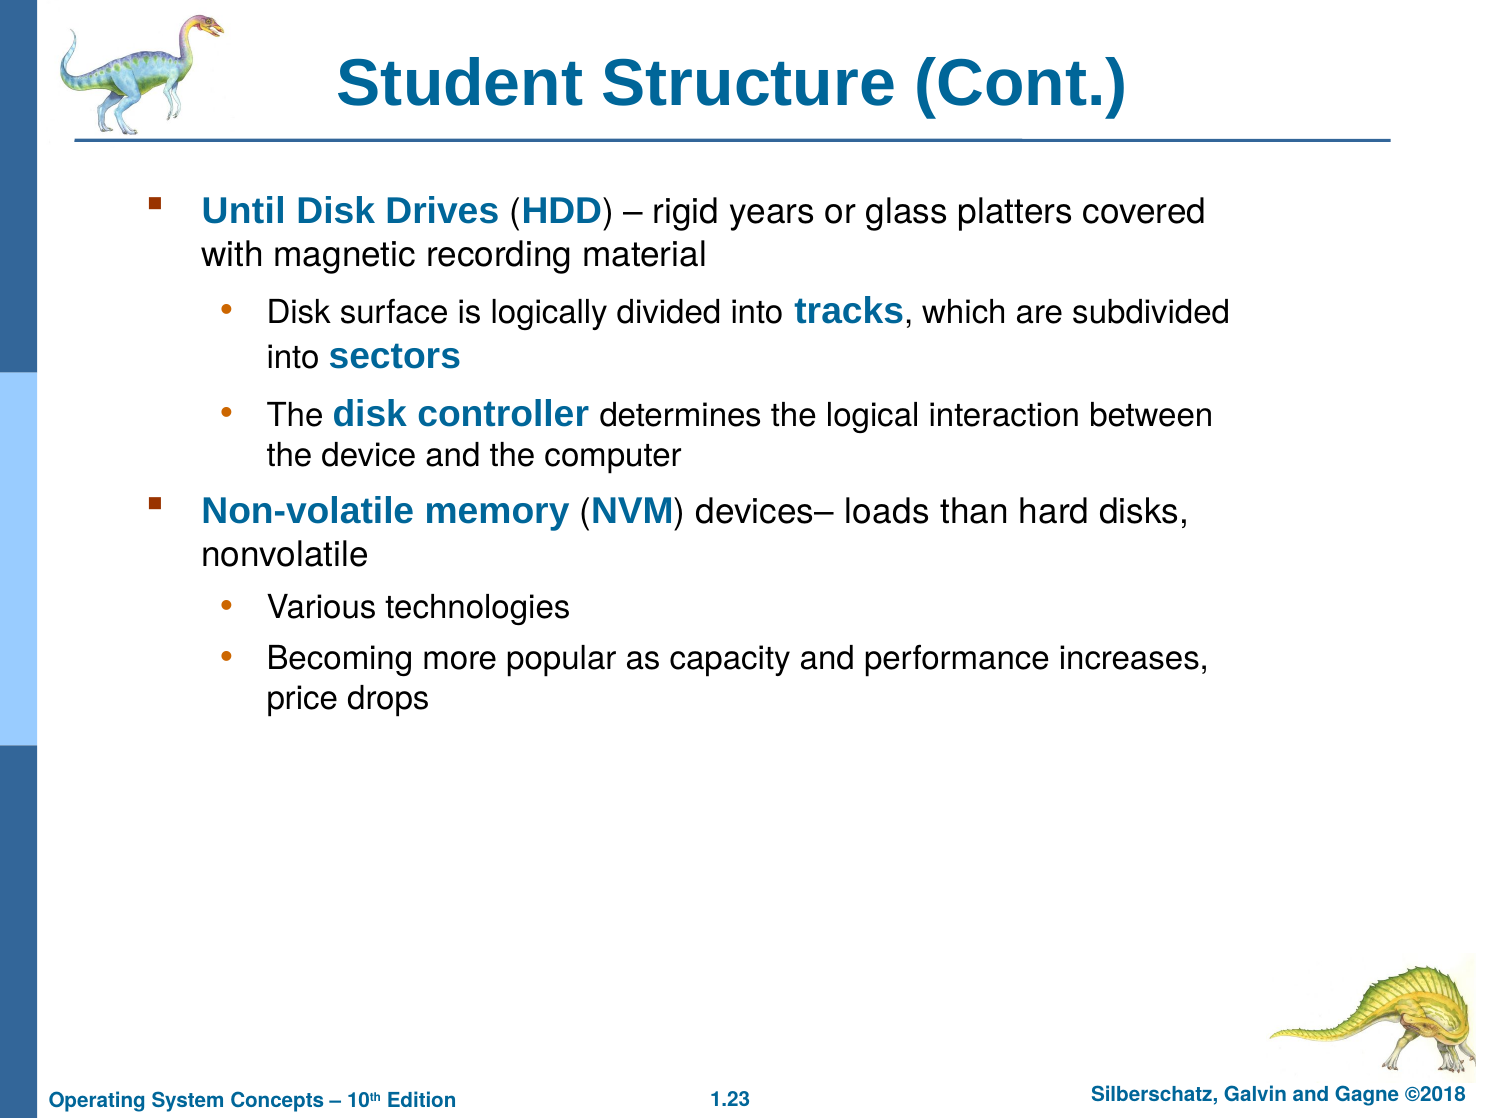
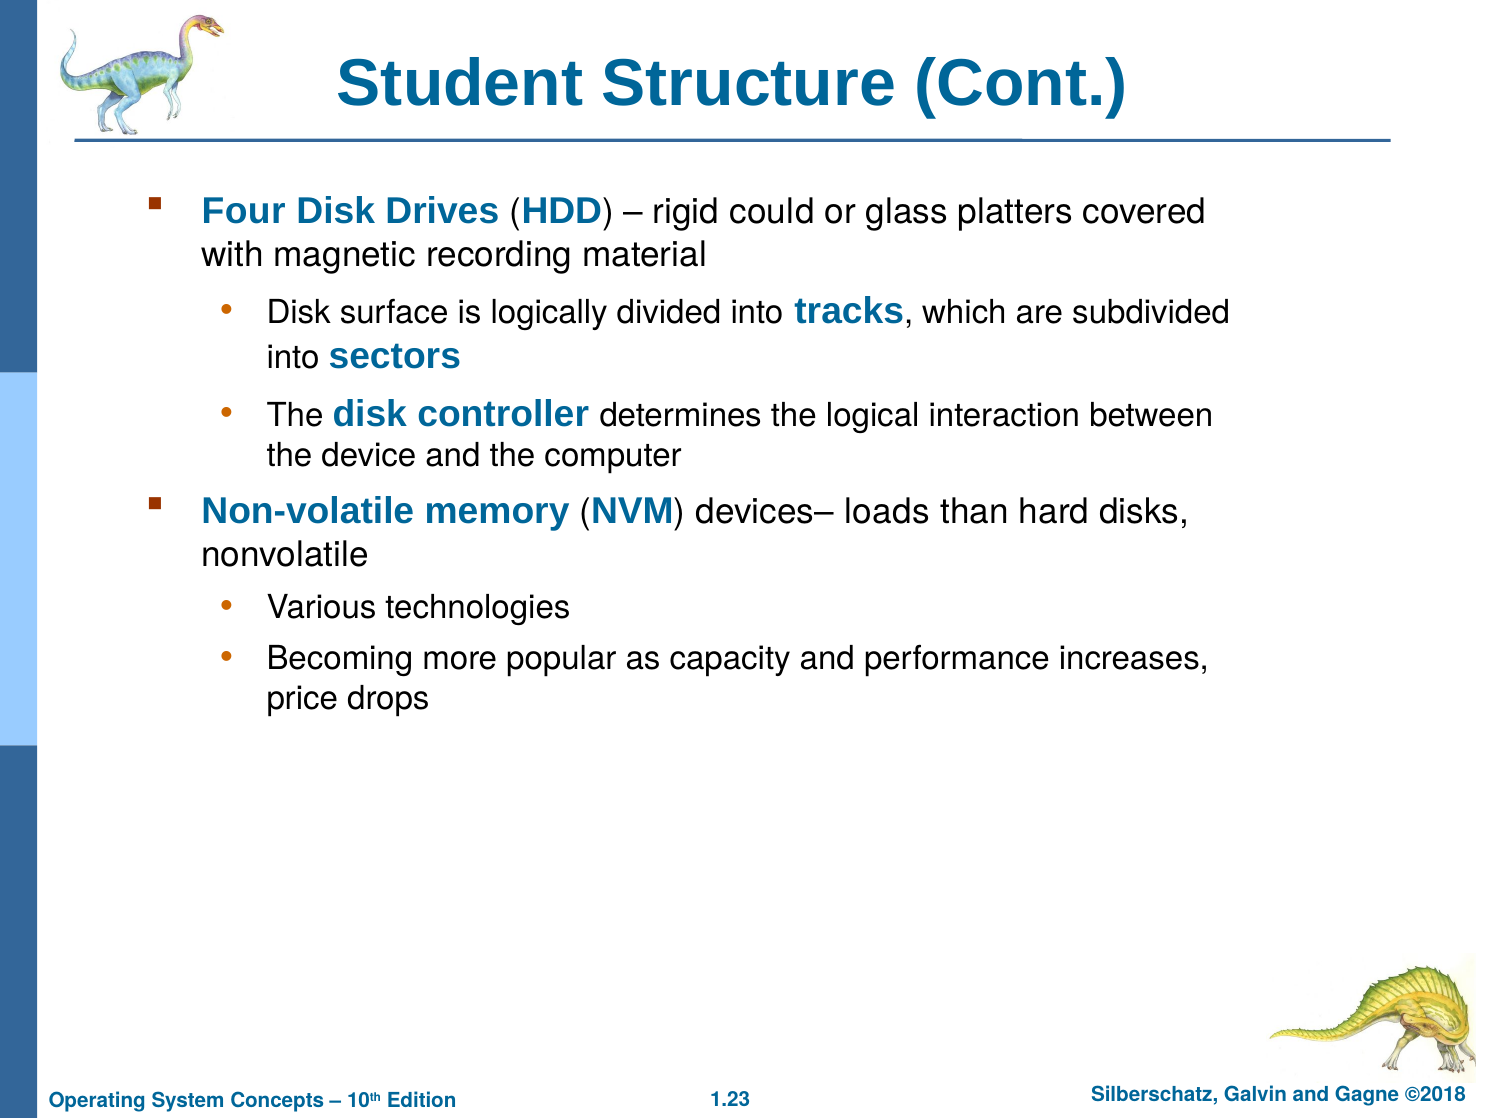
Until: Until -> Four (244, 212)
years: years -> could (772, 212)
